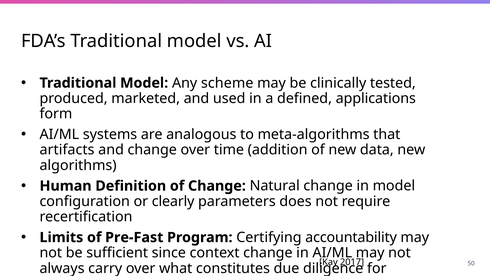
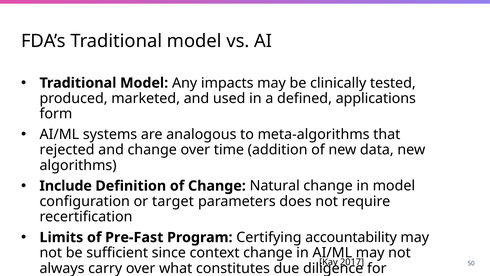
scheme: scheme -> impacts (227, 83)
artifacts: artifacts -> rejected (67, 150)
Human: Human -> Include (66, 186)
clearly: clearly -> target (173, 201)
